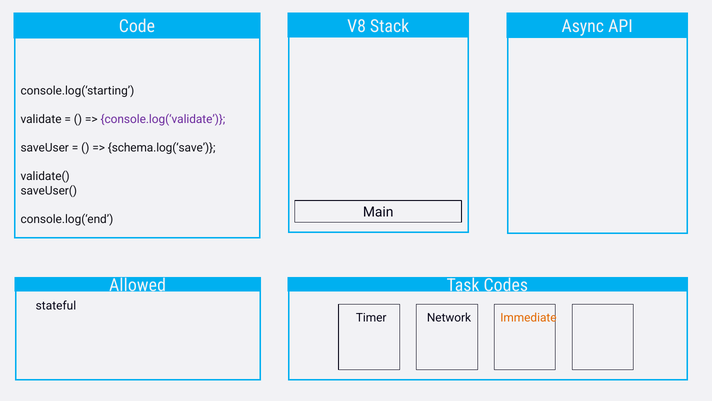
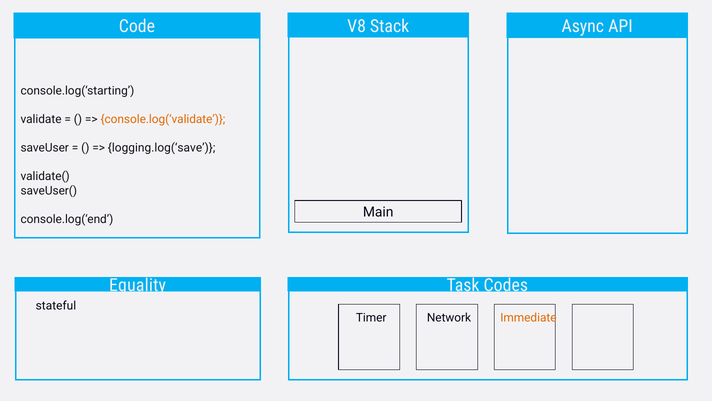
console.log(‘validate colour: purple -> orange (163, 119)
schema.log(‘save: schema.log(‘save -> logging.log(‘save (162, 148)
Allowed: Allowed -> Equality (138, 285)
